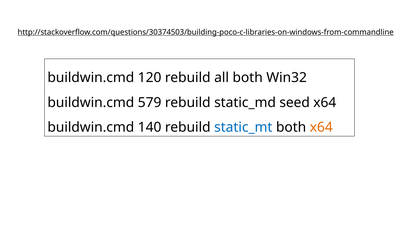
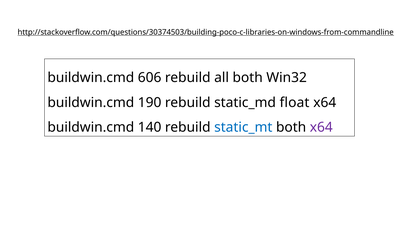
120: 120 -> 606 (150, 78)
579: 579 -> 190 (150, 102)
seed: seed -> float (295, 102)
x64 colour: orange -> purple (321, 127)
